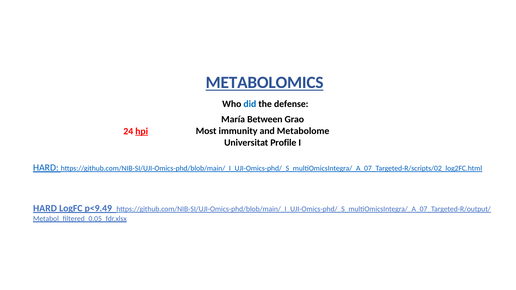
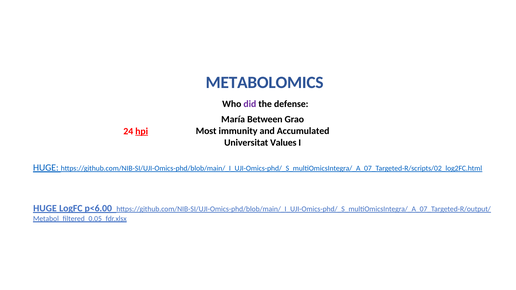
METABOLOMICS underline: present -> none (265, 83)
did colour: blue -> purple (250, 104)
Metabolome: Metabolome -> Accumulated (303, 131)
Profile: Profile -> Values (283, 143)
HARD: HARD -> HUGE (46, 168)
HARD: HARD -> HUGE (45, 209)
p<9.49: p<9.49 -> p<6.00 (98, 209)
